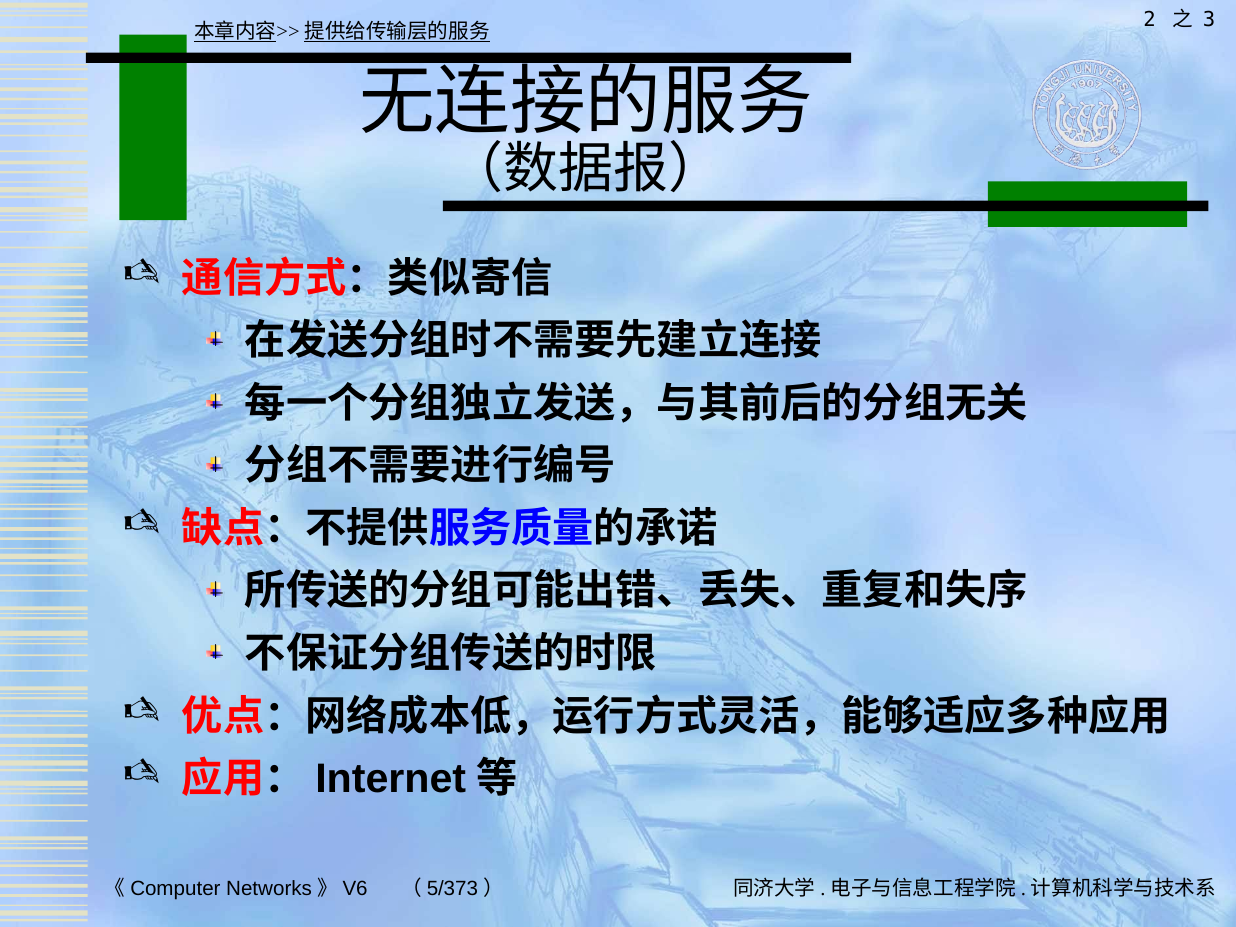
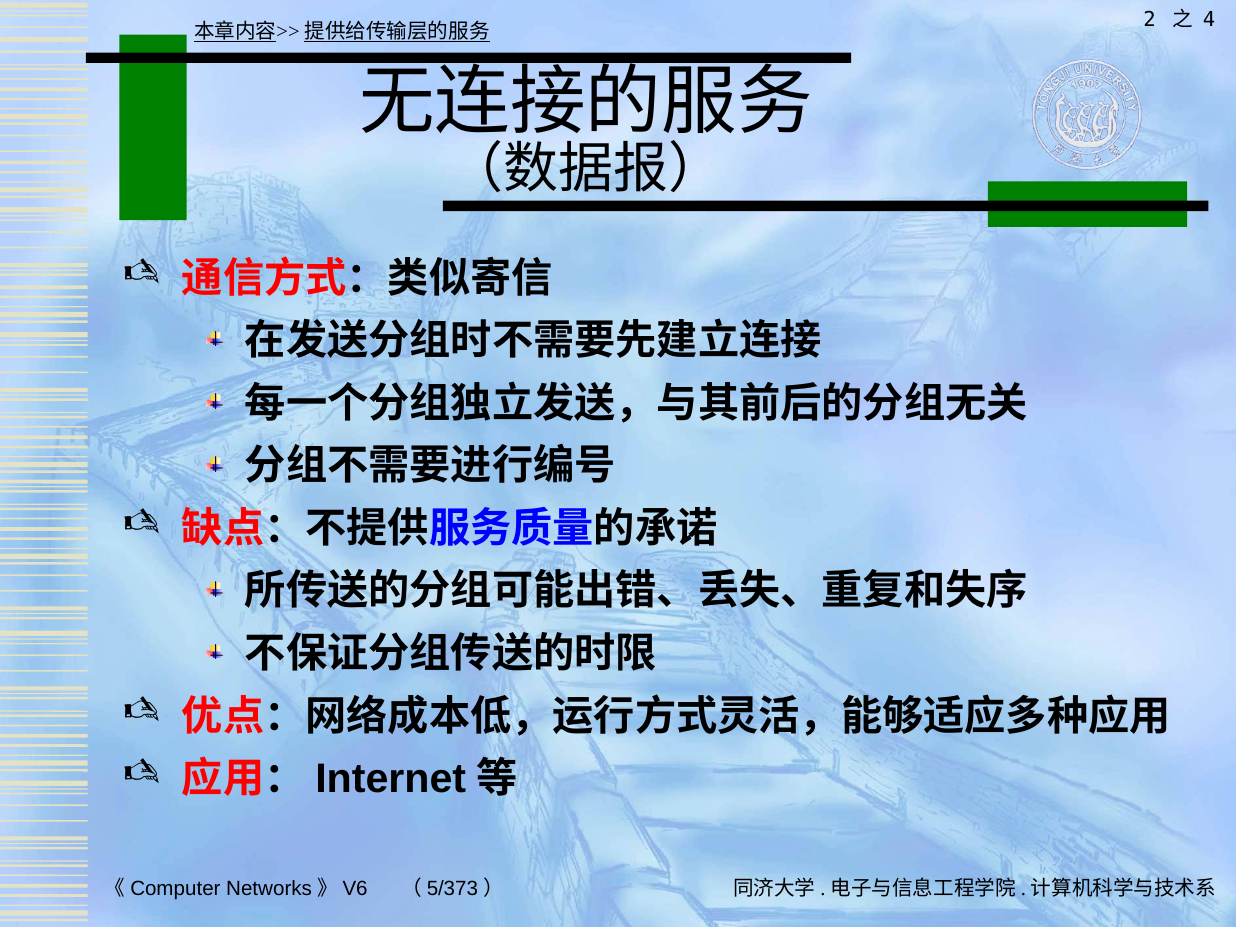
3: 3 -> 4 (1209, 20)
